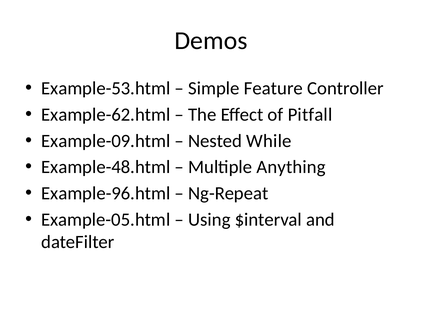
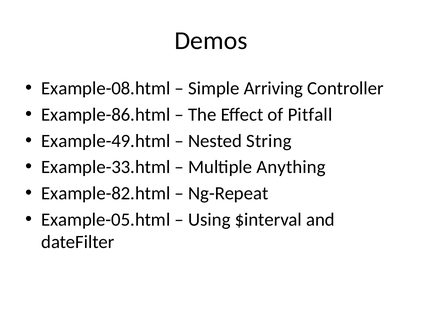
Example-53.html: Example-53.html -> Example-08.html (106, 89)
Feature: Feature -> Arriving (273, 89)
Example-62.html: Example-62.html -> Example-86.html (106, 115)
Example-09.html: Example-09.html -> Example-49.html (106, 141)
While: While -> String (269, 141)
Example-48.html: Example-48.html -> Example-33.html (106, 167)
Example-96.html: Example-96.html -> Example-82.html (106, 194)
